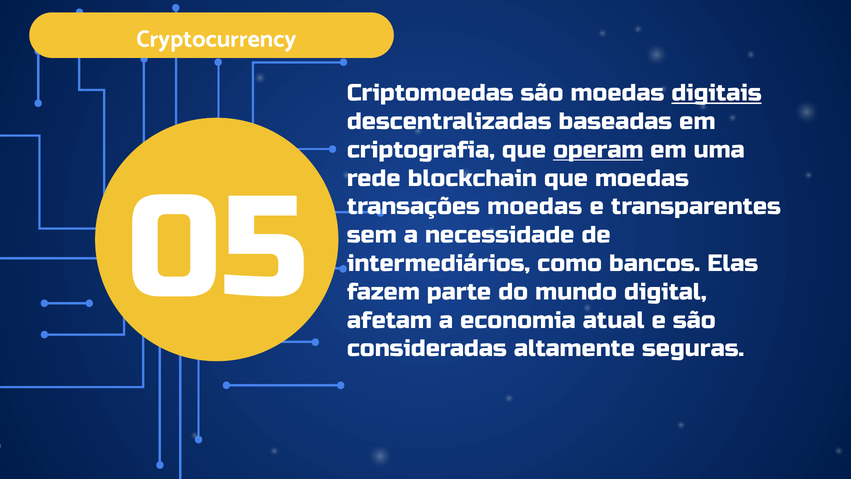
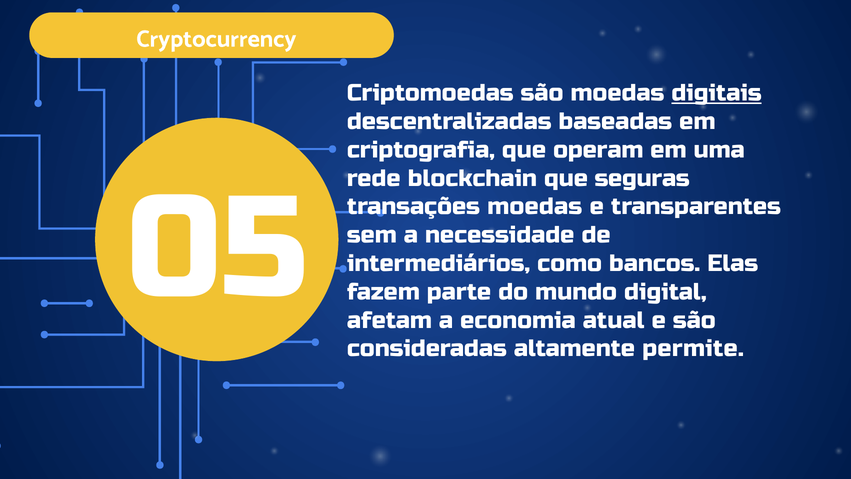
operam underline: present -> none (598, 150)
que moedas: moedas -> seguras (642, 178)
seguras: seguras -> permite (693, 348)
